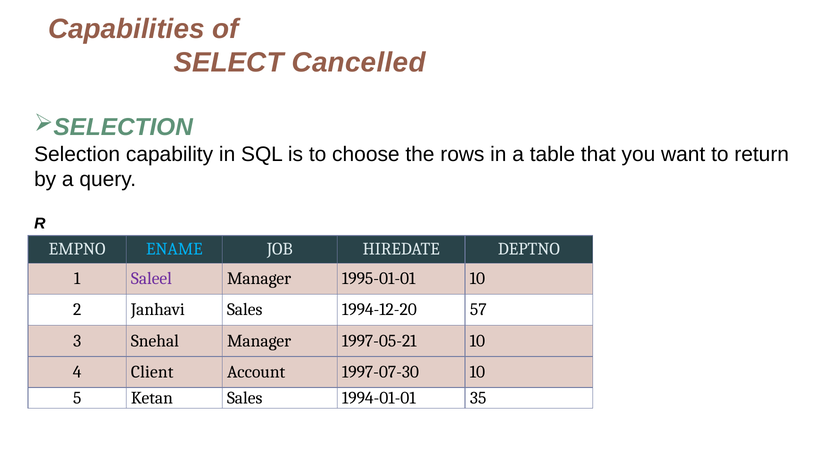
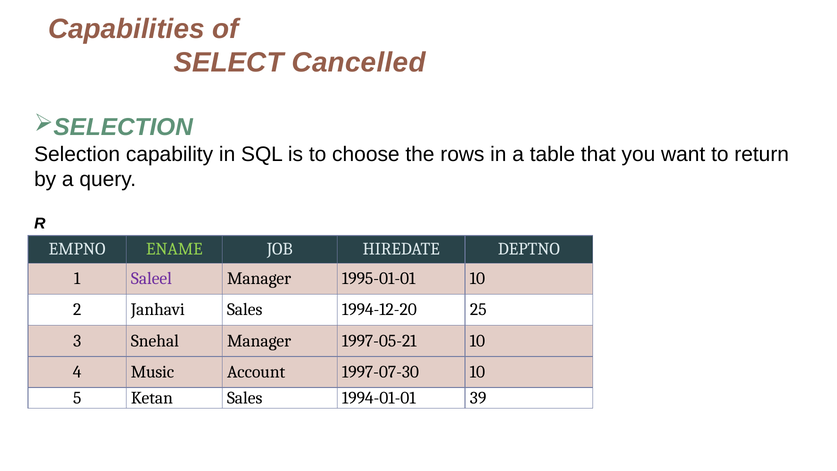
ENAME colour: light blue -> light green (174, 249)
57: 57 -> 25 (478, 310)
Client: Client -> Music (152, 372)
35: 35 -> 39 (478, 398)
